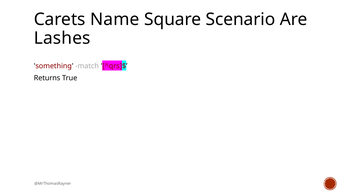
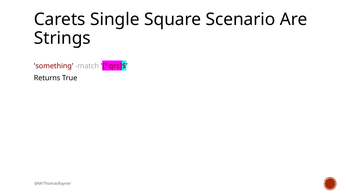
Name: Name -> Single (115, 19)
Lashes: Lashes -> Strings (62, 38)
